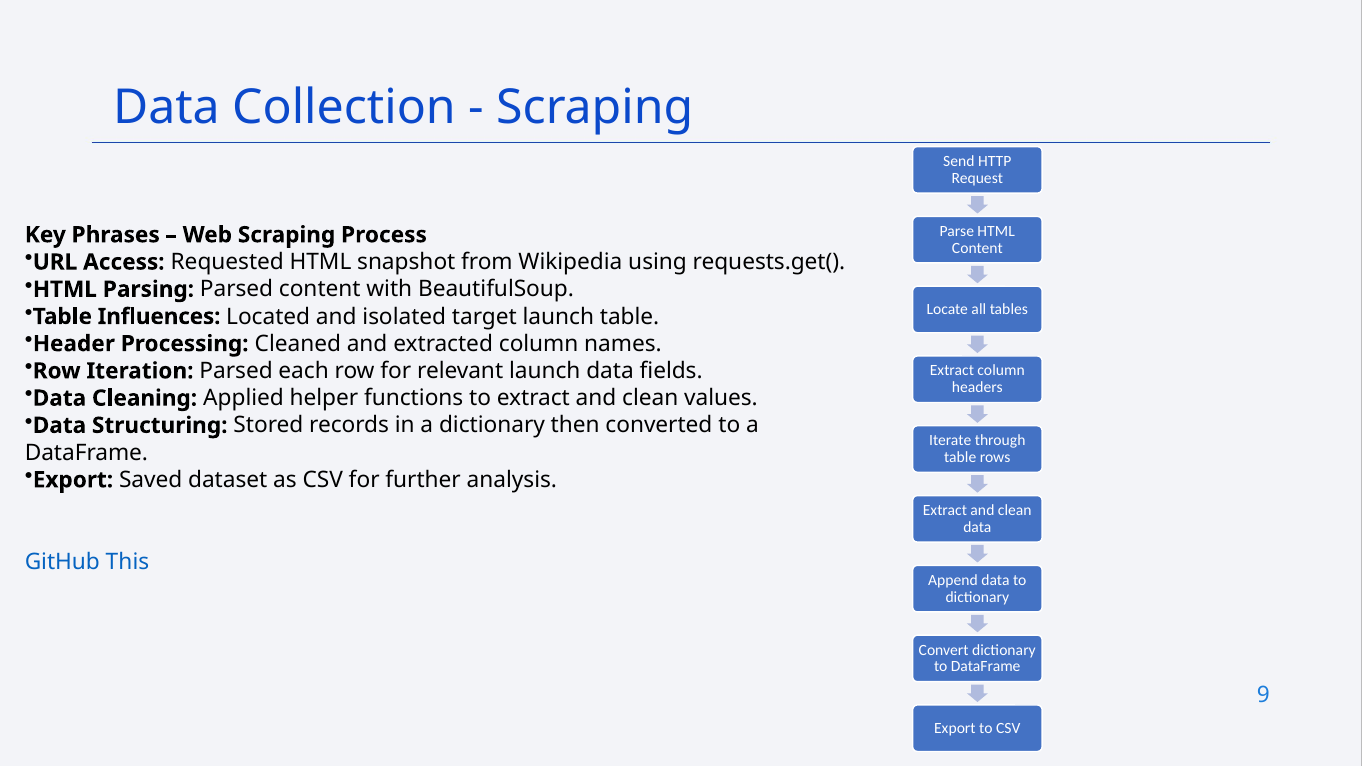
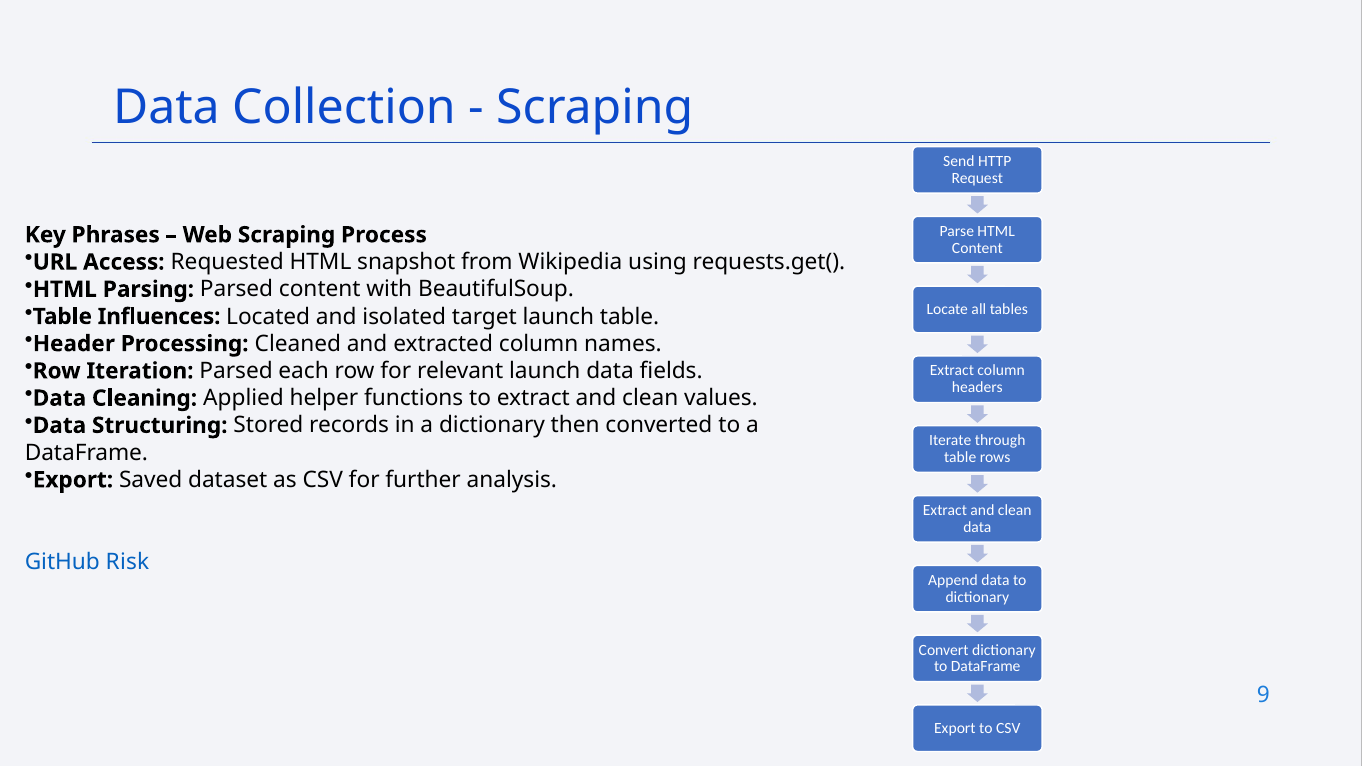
This: This -> Risk (127, 562)
